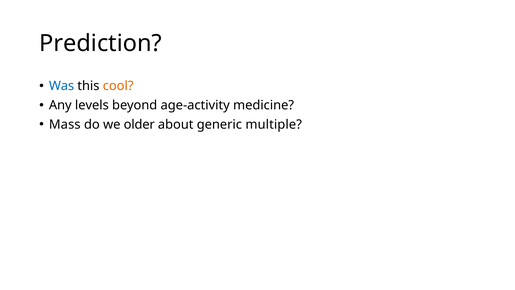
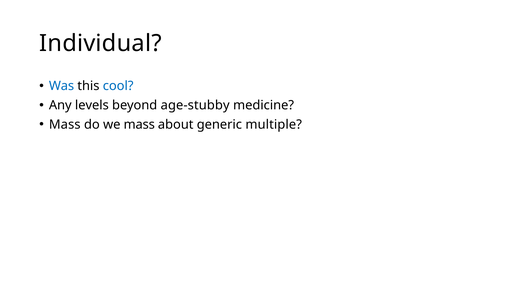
Prediction: Prediction -> Individual (100, 43)
cool colour: orange -> blue (118, 86)
age-activity: age-activity -> age-stubby (195, 105)
we older: older -> mass (139, 124)
